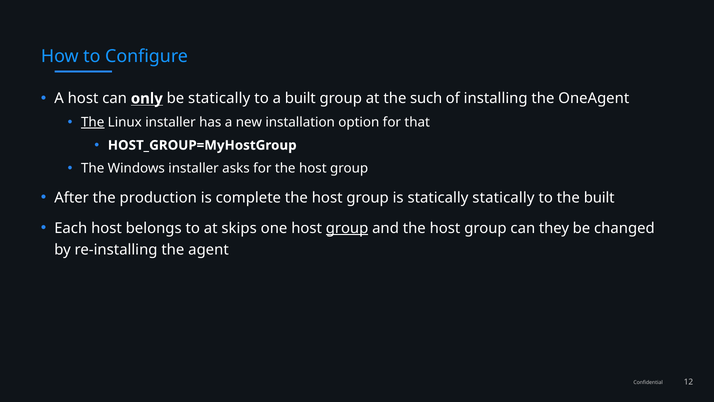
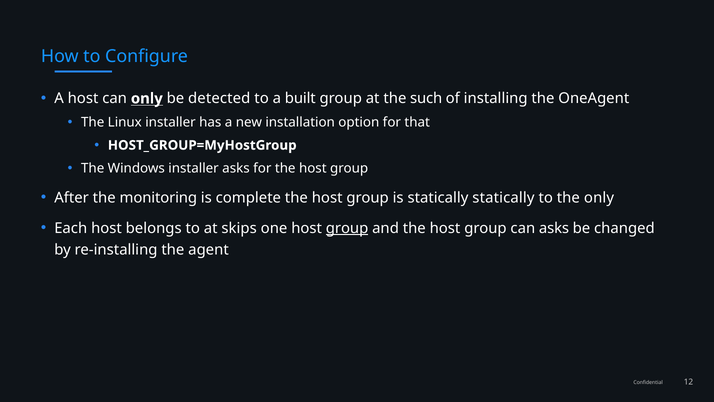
be statically: statically -> detected (219, 98)
The underline: present -> none (93, 122)
production: production -> monitoring (158, 198)
the built: built -> only (599, 198)
can they: they -> asks (554, 228)
